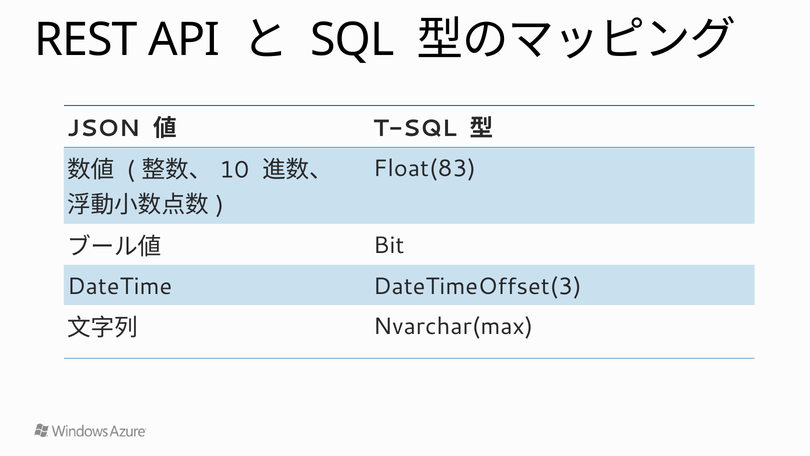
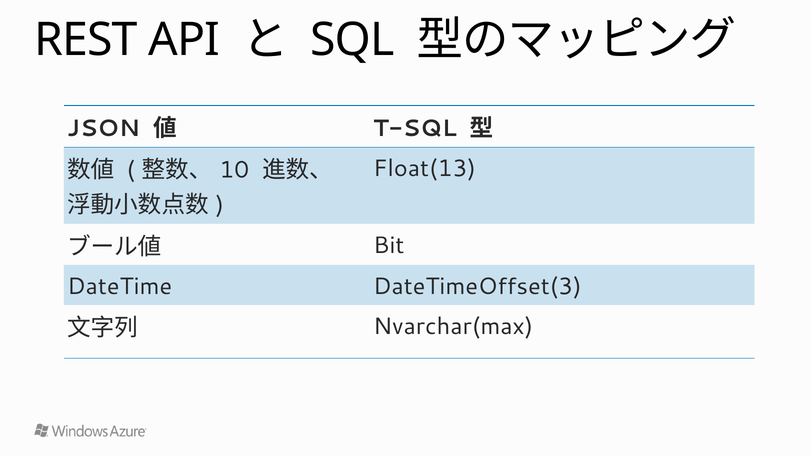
Float(83: Float(83 -> Float(13 (425, 168)
